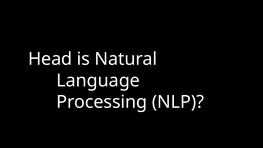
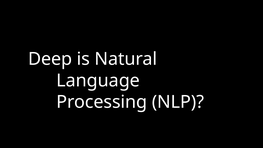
Head: Head -> Deep (50, 59)
